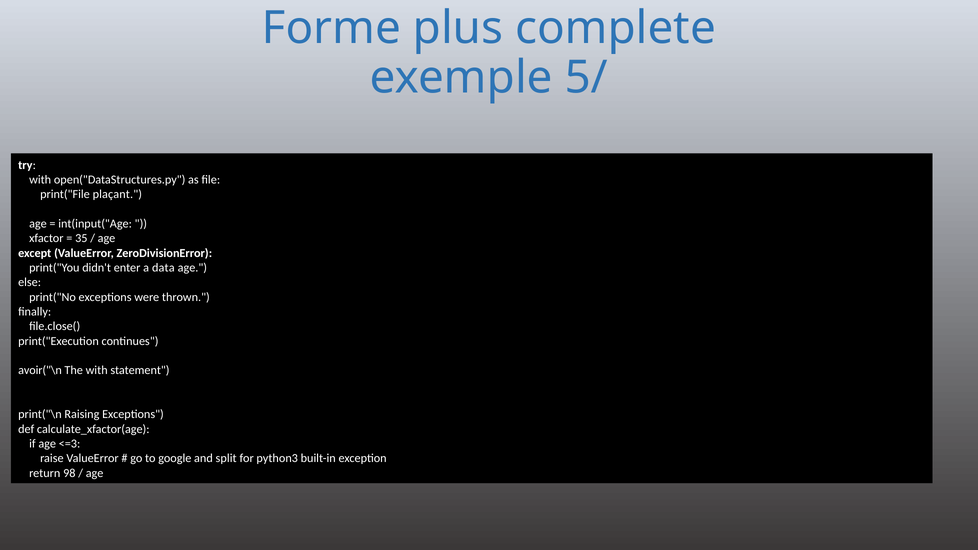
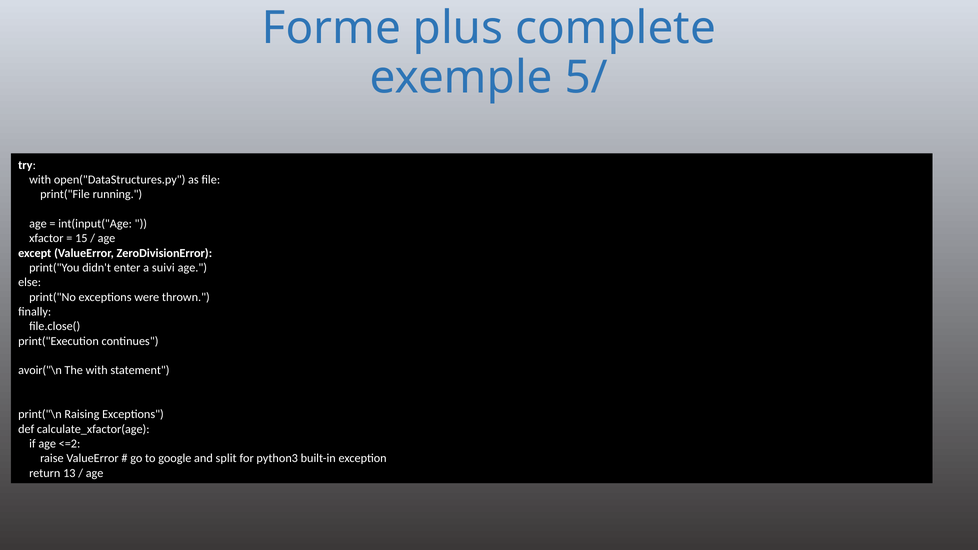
plaçant: plaçant -> running (117, 195)
35: 35 -> 15 (81, 239)
data: data -> suivi (163, 268)
<=3: <=3 -> <=2 (69, 444)
98: 98 -> 13 (69, 473)
